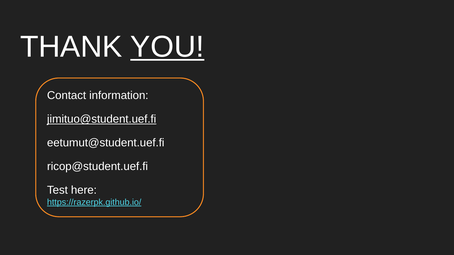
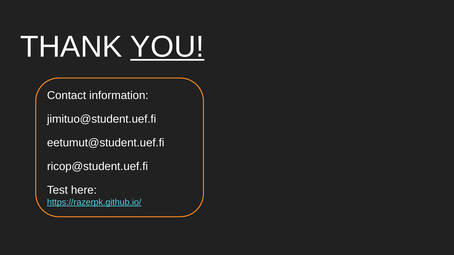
jimituo@student.uef.fi underline: present -> none (102, 119)
